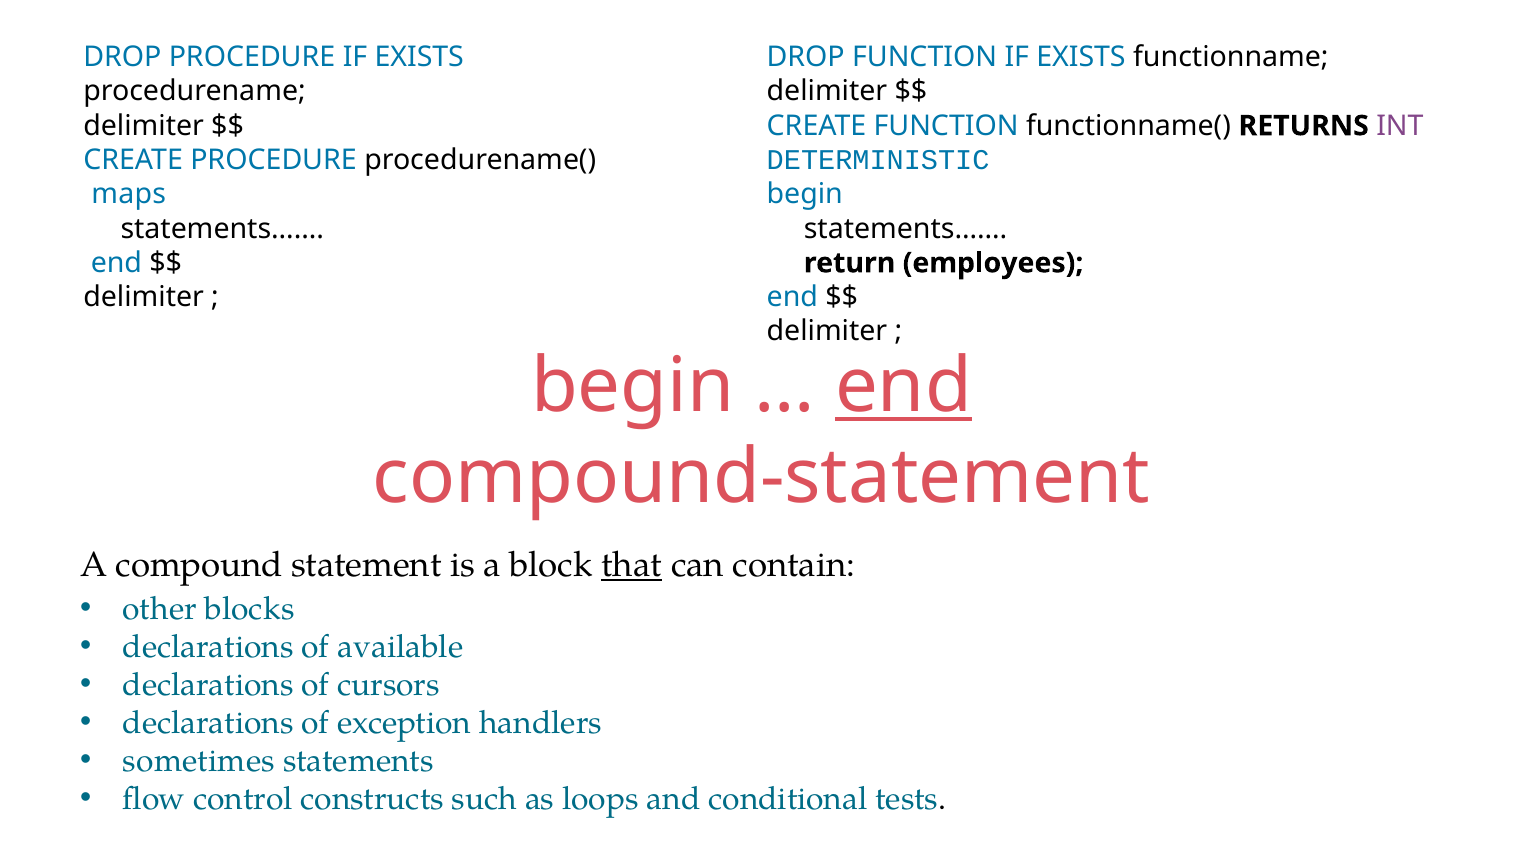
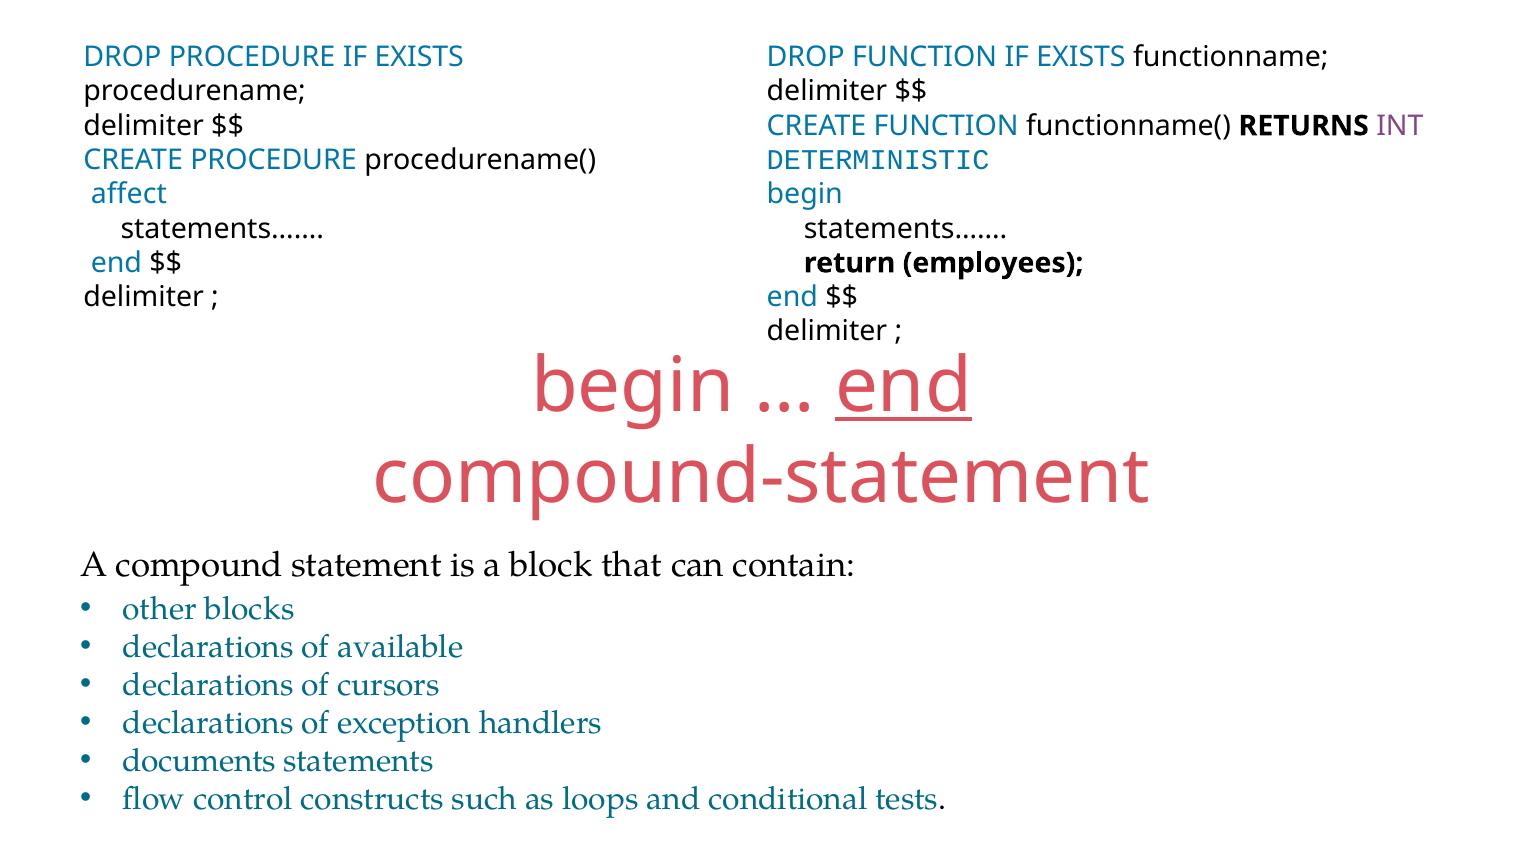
maps: maps -> affect (129, 194)
that underline: present -> none (632, 565)
sometimes: sometimes -> documents (199, 761)
